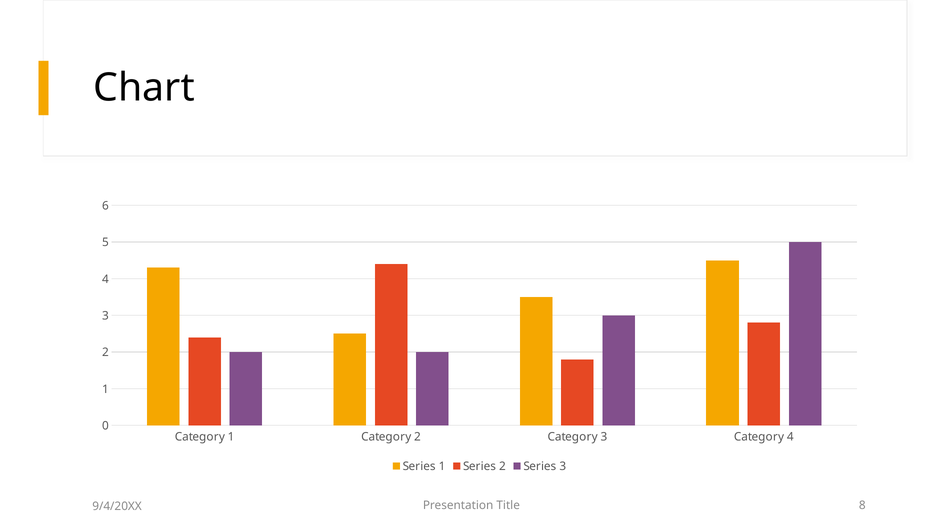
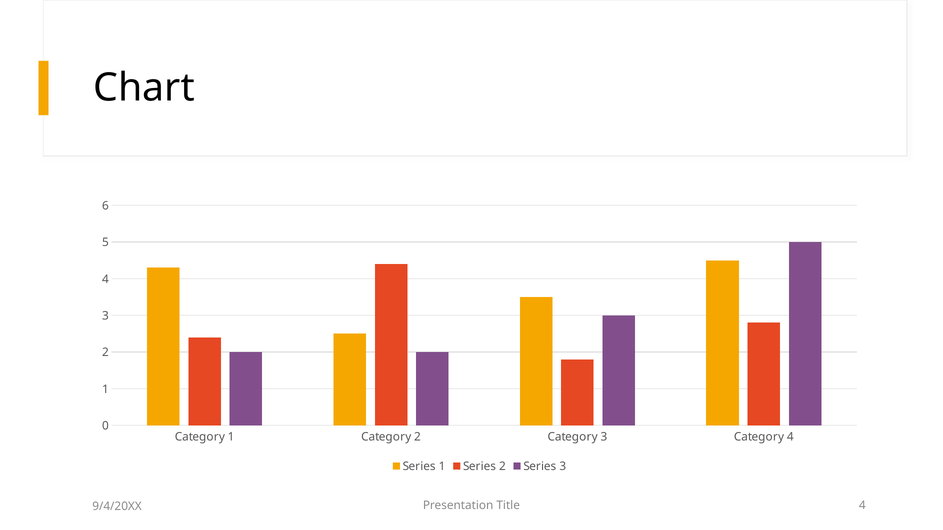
Title 8: 8 -> 4 (862, 506)
